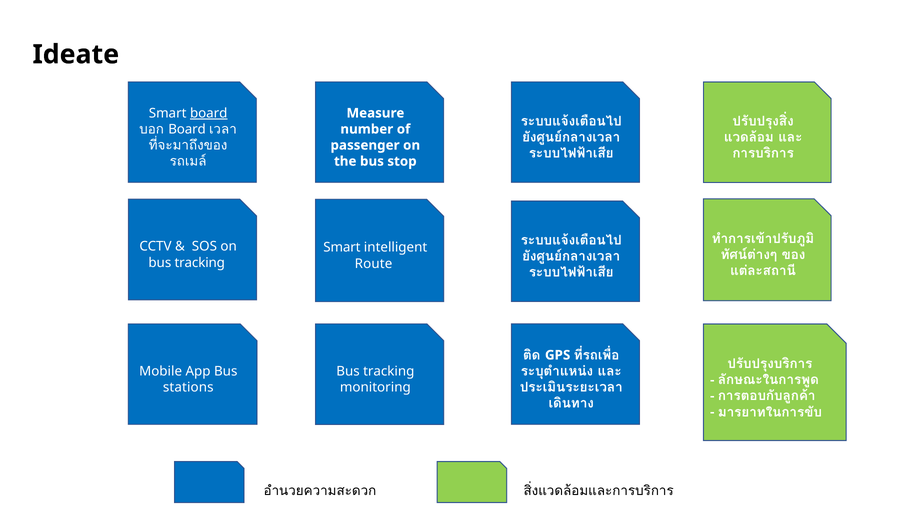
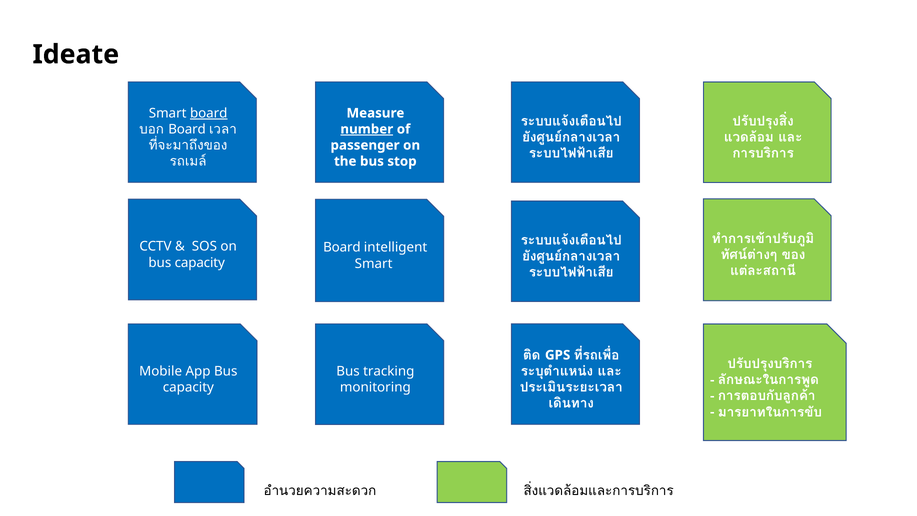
number underline: none -> present (367, 129)
Smart: Smart -> Board (342, 247)
tracking: tracking -> capacity (200, 263)
Route: Route -> Smart (374, 264)
stations: stations -> capacity (188, 387)
